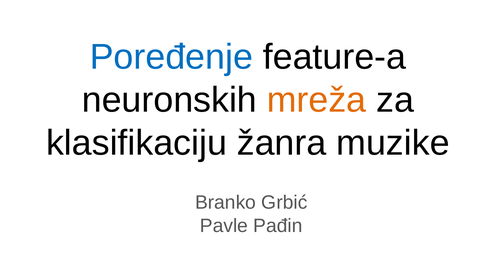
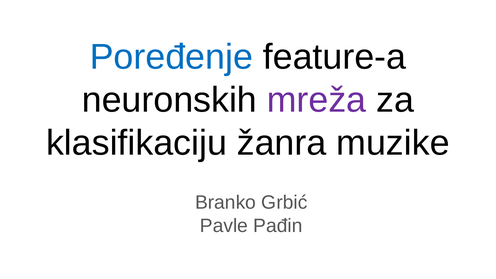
mreža colour: orange -> purple (317, 100)
